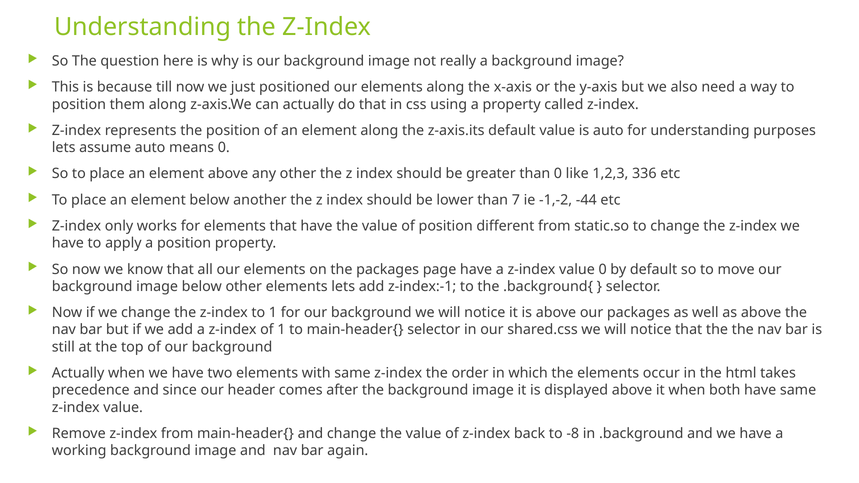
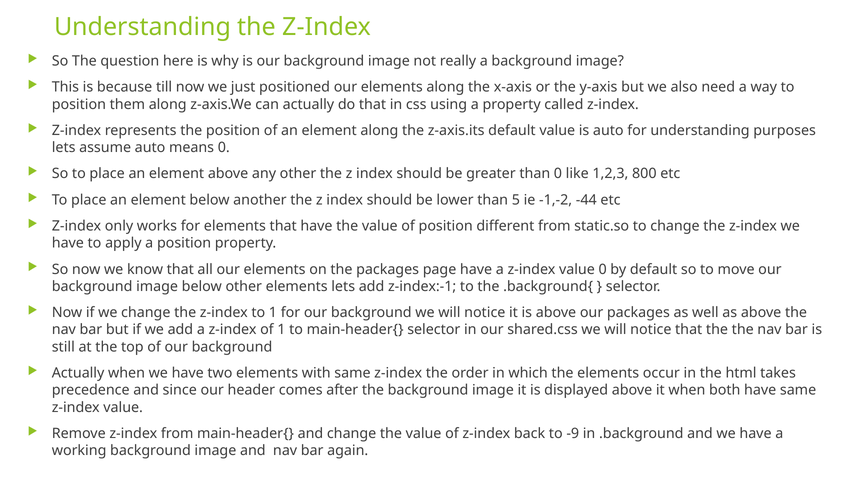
336: 336 -> 800 (644, 174)
7: 7 -> 5 (516, 200)
-8: -8 -> -9 (573, 434)
